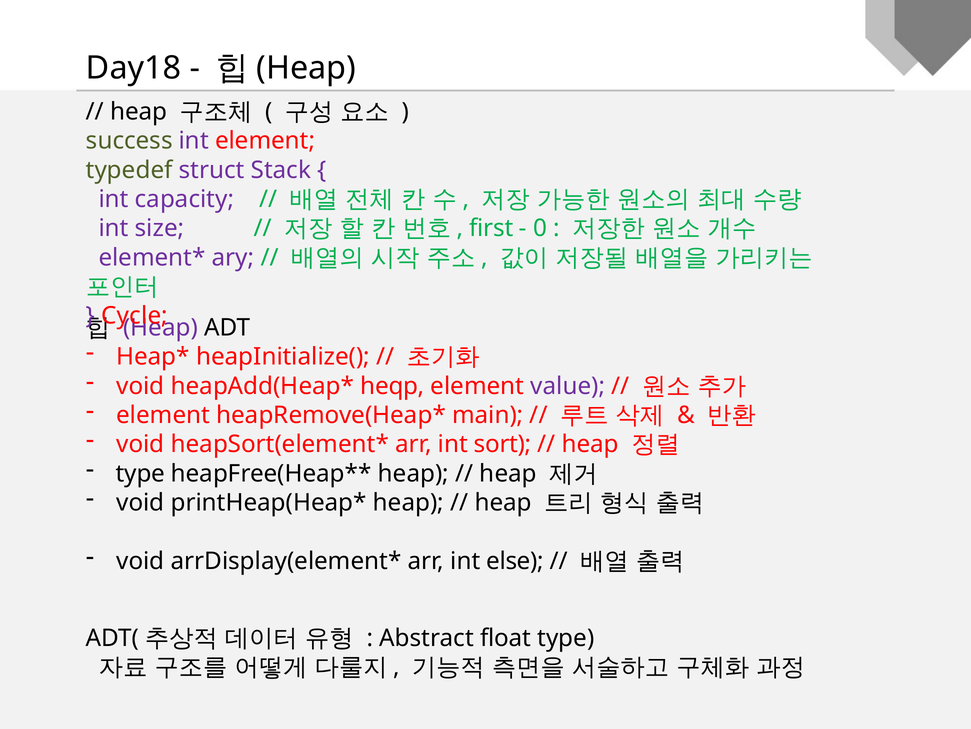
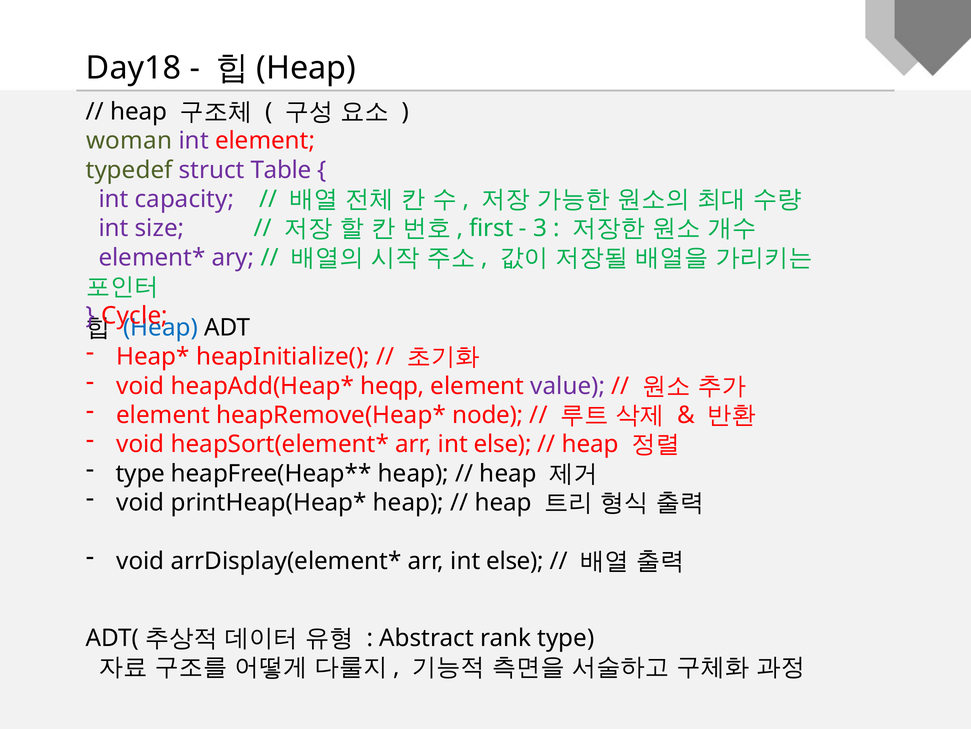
success: success -> woman (129, 141)
Stack: Stack -> Table (281, 170)
0: 0 -> 3 (540, 228)
Heap colour: purple -> blue (161, 327)
main: main -> node (488, 415)
sort: sort -> else (503, 444)
float: float -> rank (506, 637)
